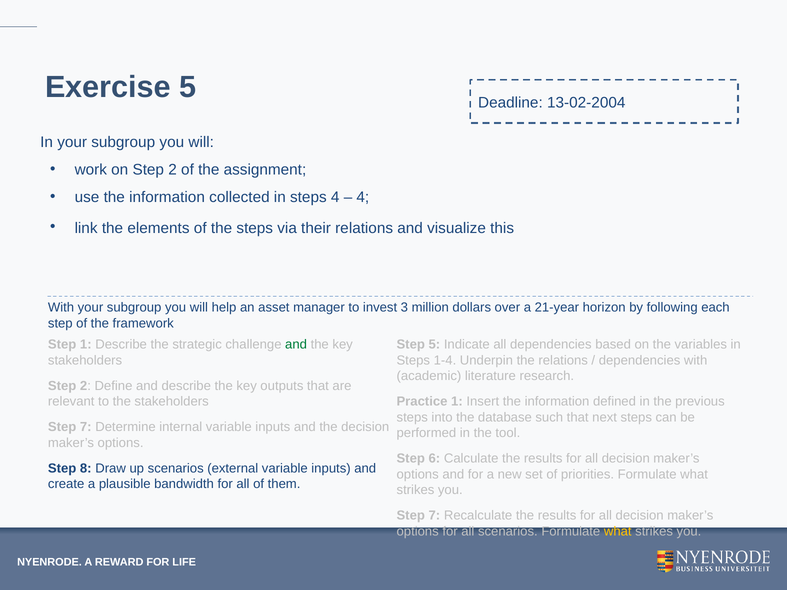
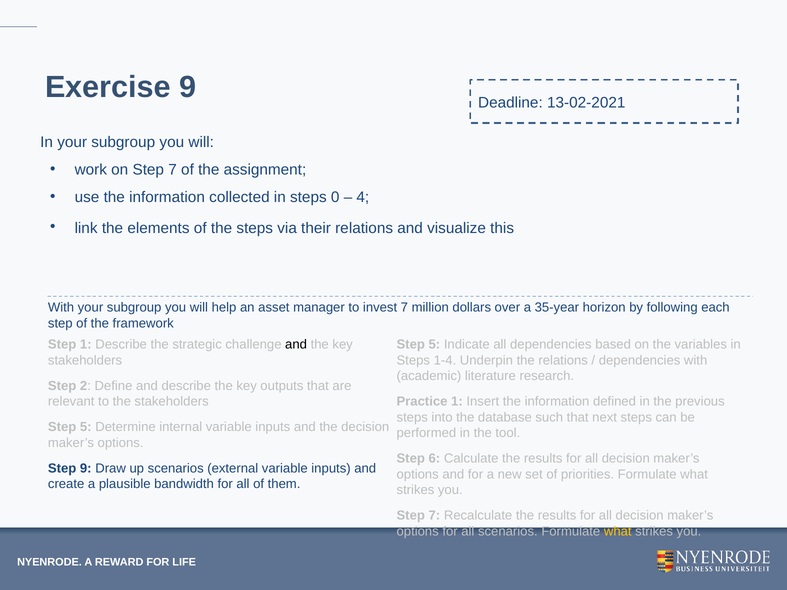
Exercise 5: 5 -> 9 (188, 87)
13-02-2004: 13-02-2004 -> 13-02-2021 (586, 102)
on Step 2: 2 -> 7 (173, 170)
steps 4: 4 -> 0 (335, 197)
invest 3: 3 -> 7 (404, 308)
21-year: 21-year -> 35-year (557, 308)
and colour: green -> black (296, 345)
7: 7 -> 5 (86, 427)
Step 8: 8 -> 9 (86, 469)
